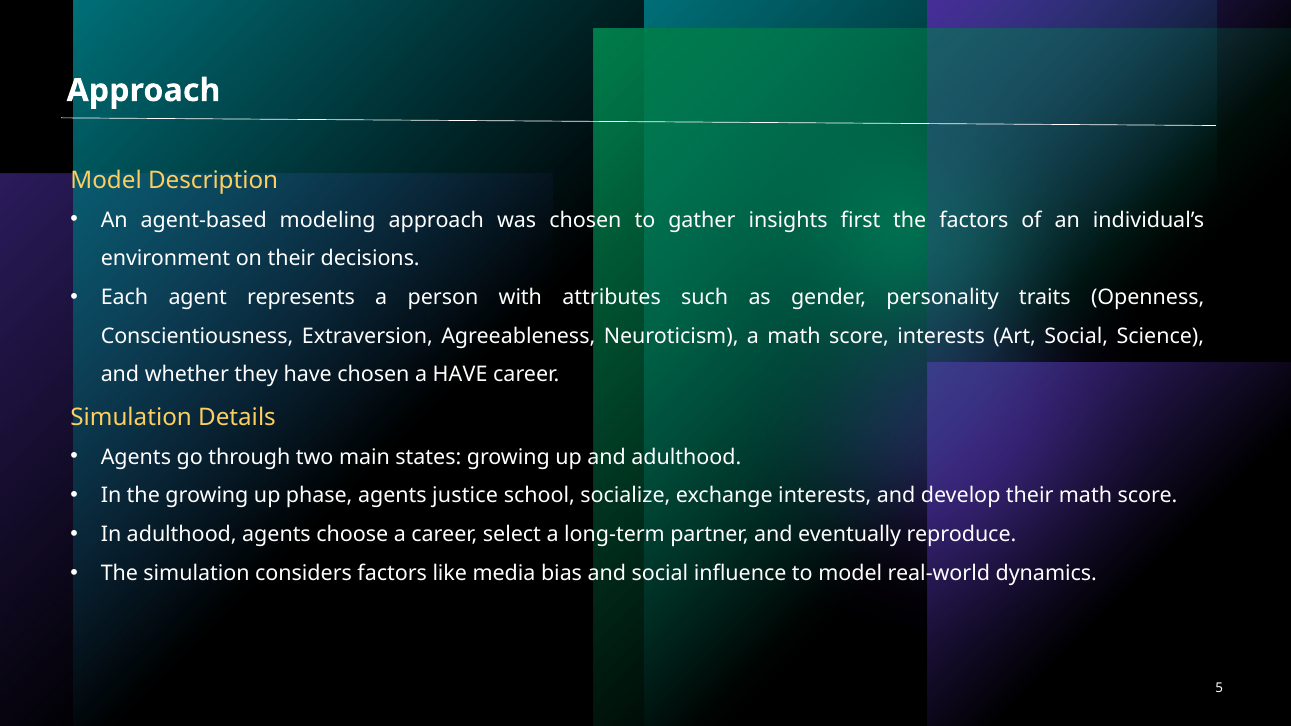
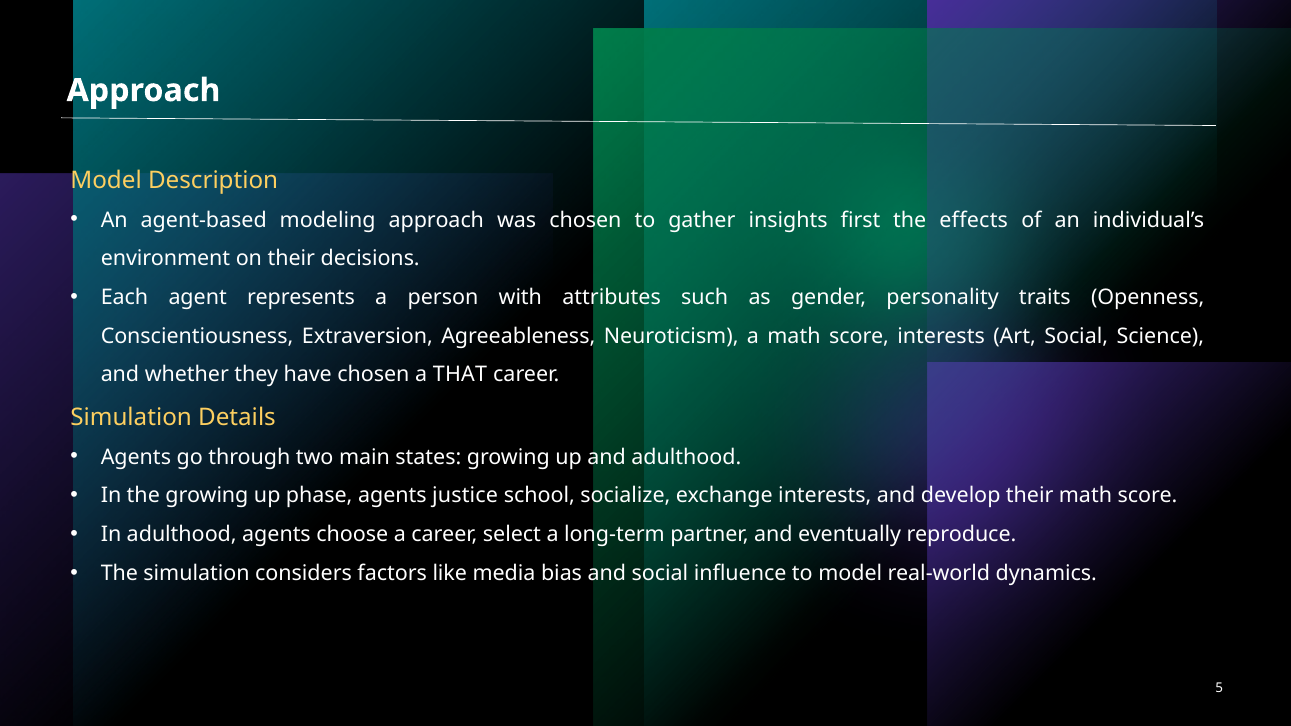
the factors: factors -> effects (974, 220)
a HAVE: HAVE -> THAT (460, 375)
